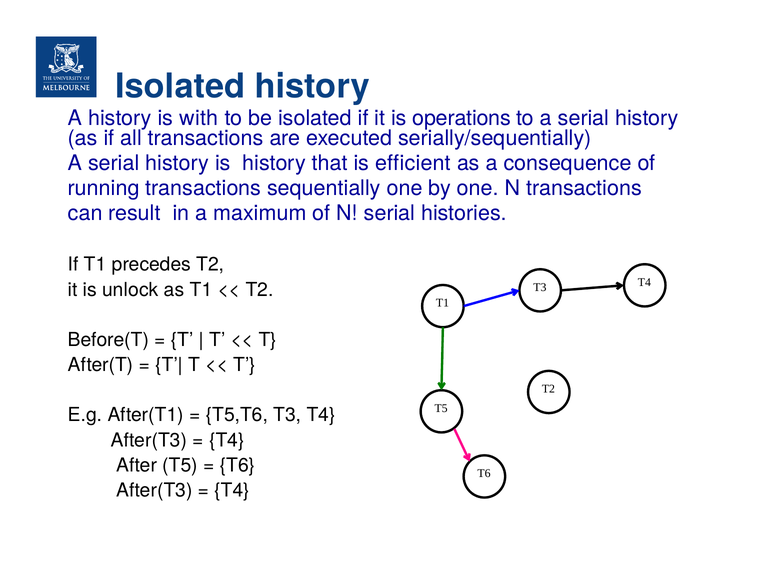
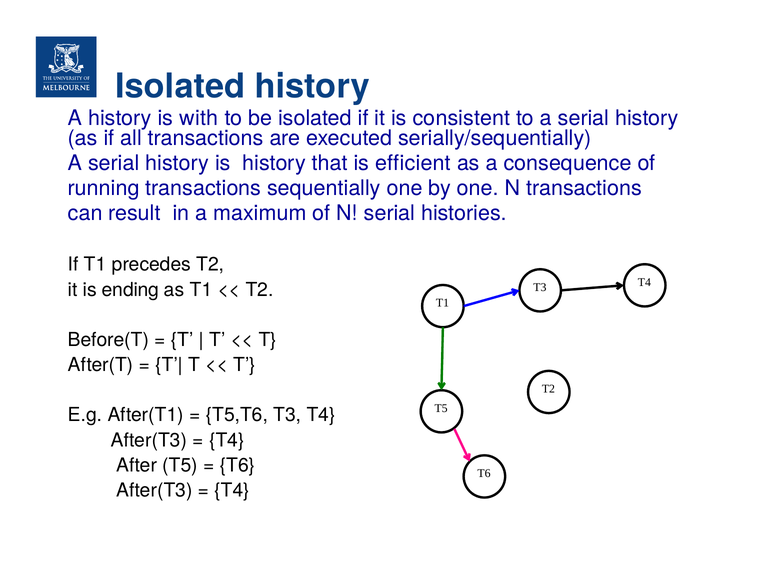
operations: operations -> consistent (461, 118)
unlock: unlock -> ending (130, 290)
